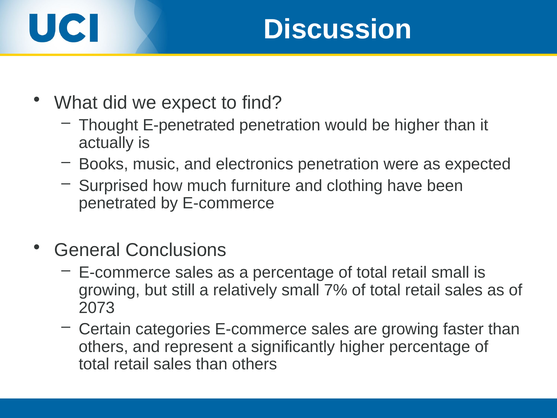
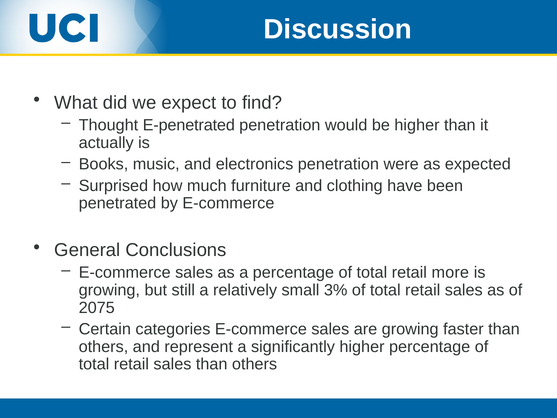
retail small: small -> more (450, 272)
7%: 7% -> 3% (336, 290)
2073: 2073 -> 2075 (97, 308)
